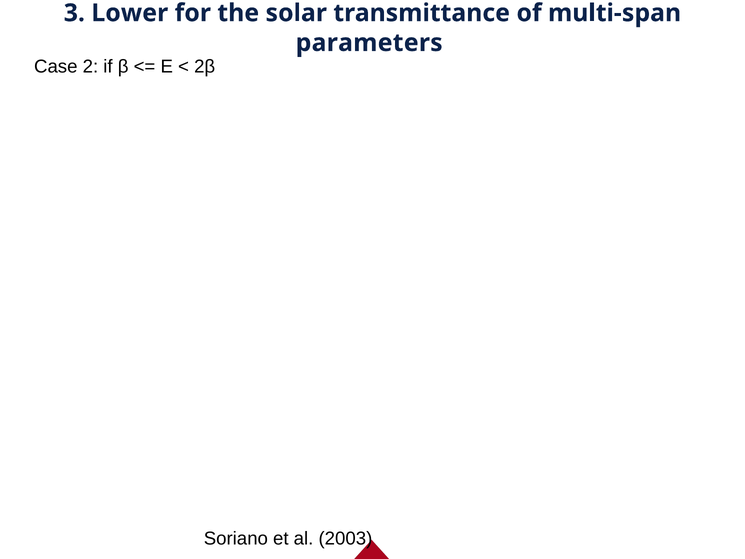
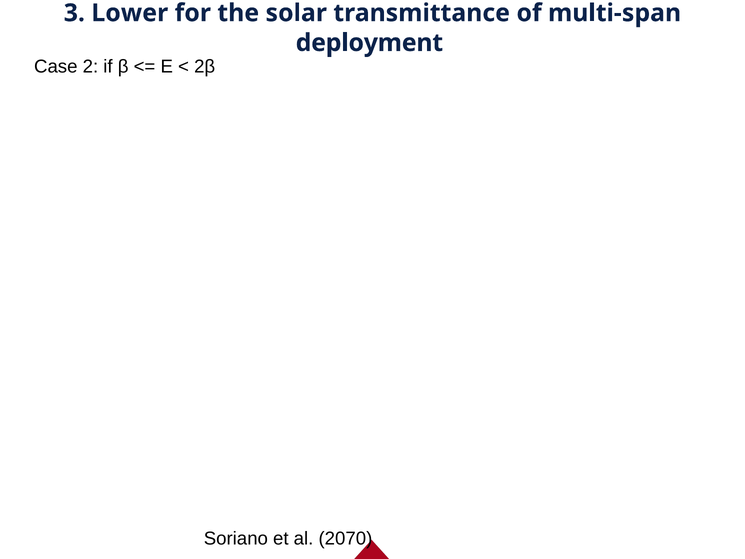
parameters: parameters -> deployment (369, 43)
2003: 2003 -> 2070 (345, 538)
